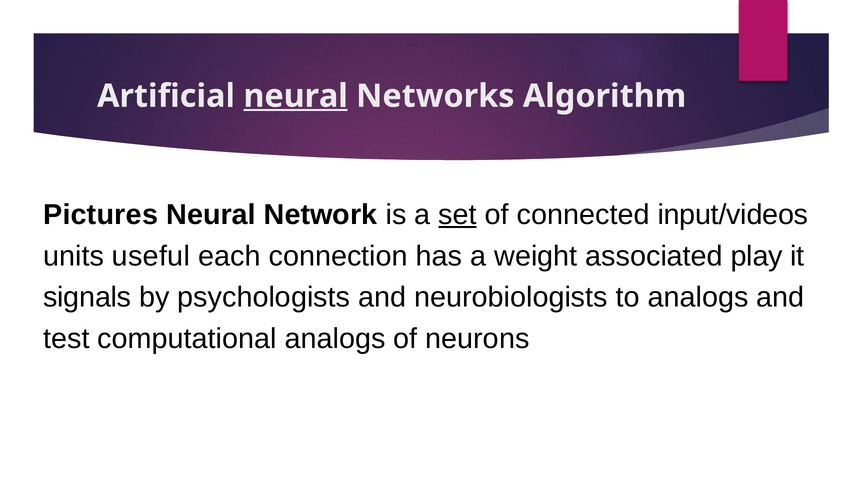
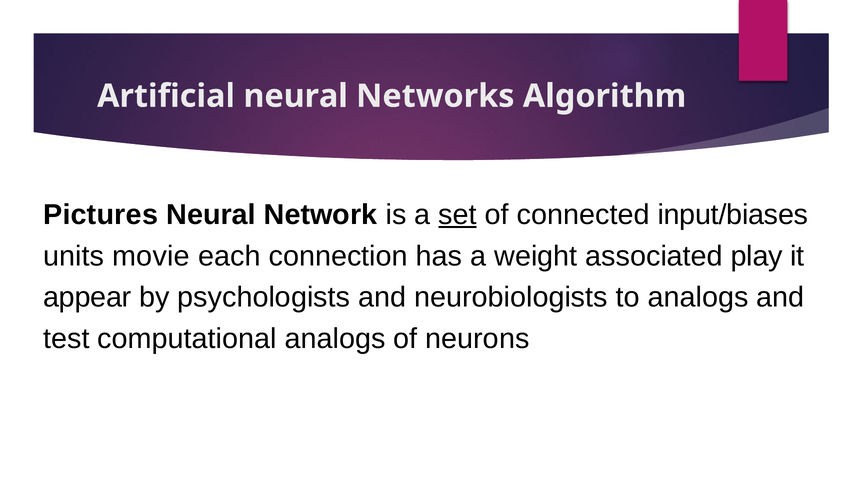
neural underline: present -> none (296, 96)
input/videos: input/videos -> input/biases (733, 215)
useful: useful -> movie (151, 256)
signals: signals -> appear (87, 298)
